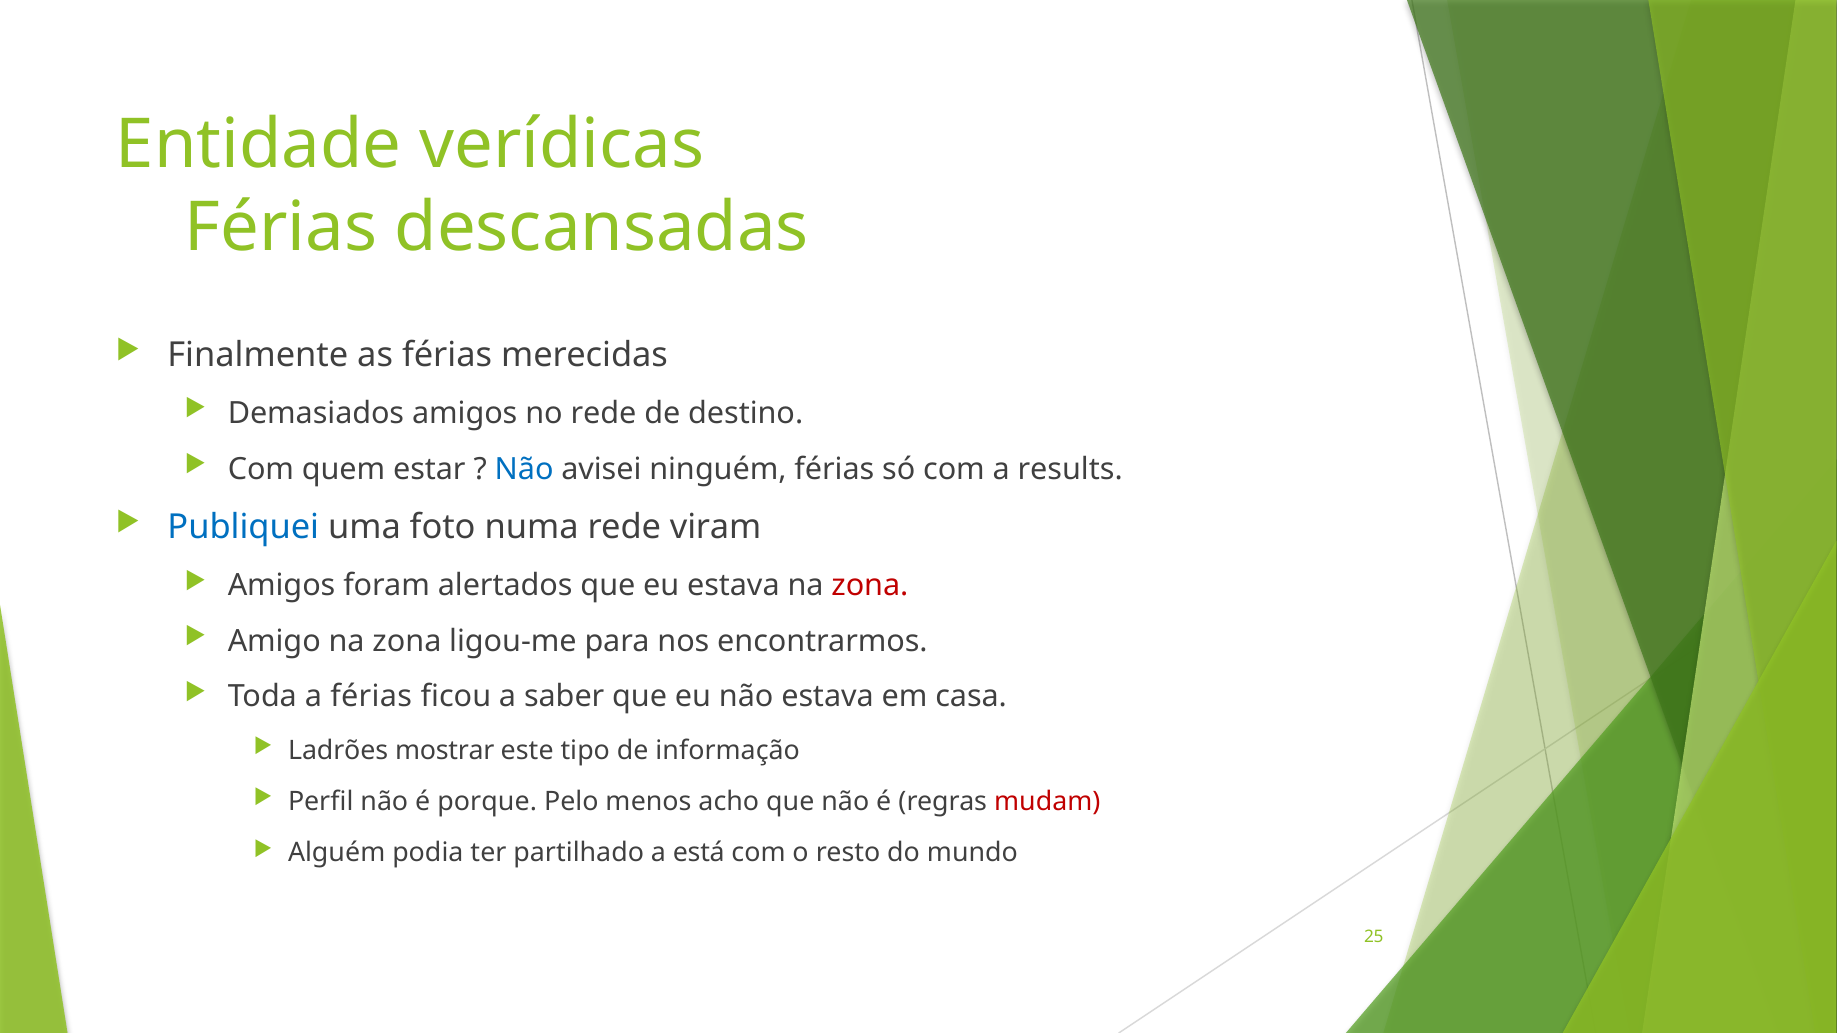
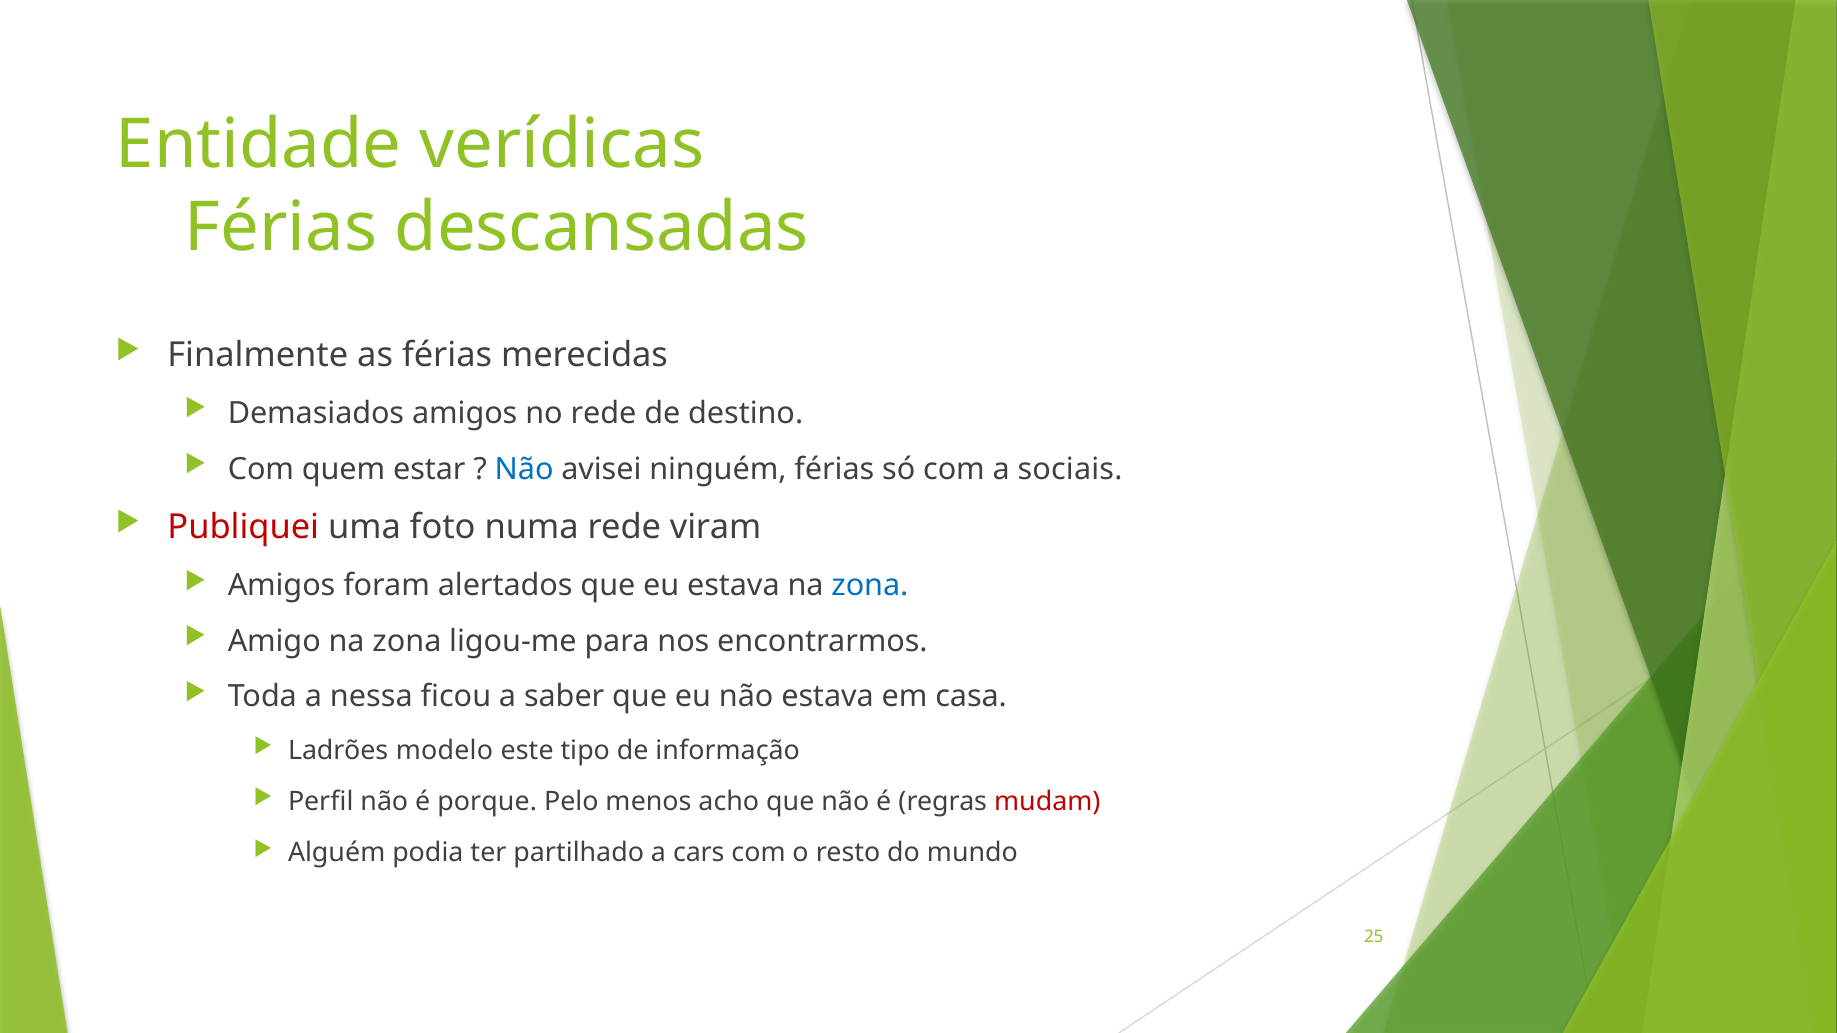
results: results -> sociais (1070, 469)
Publiquei colour: blue -> red (243, 528)
zona colour: red -> blue (870, 585)
a férias: férias -> nessa (371, 697)
mostrar: mostrar -> modelo (444, 750)
está: está -> cars (699, 853)
